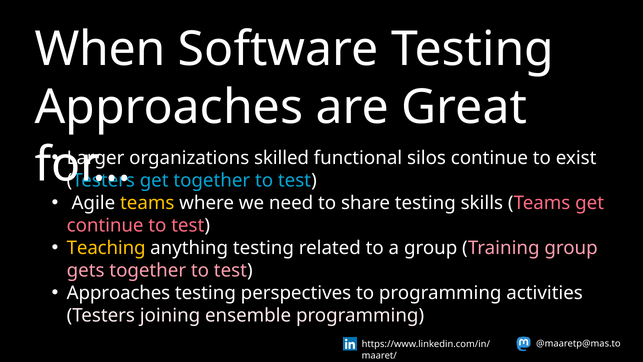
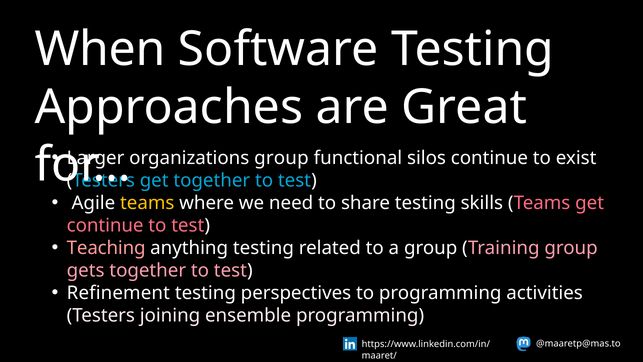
organizations skilled: skilled -> group (281, 158)
Teaching colour: yellow -> pink (106, 248)
Approaches: Approaches -> Refinement (118, 293)
